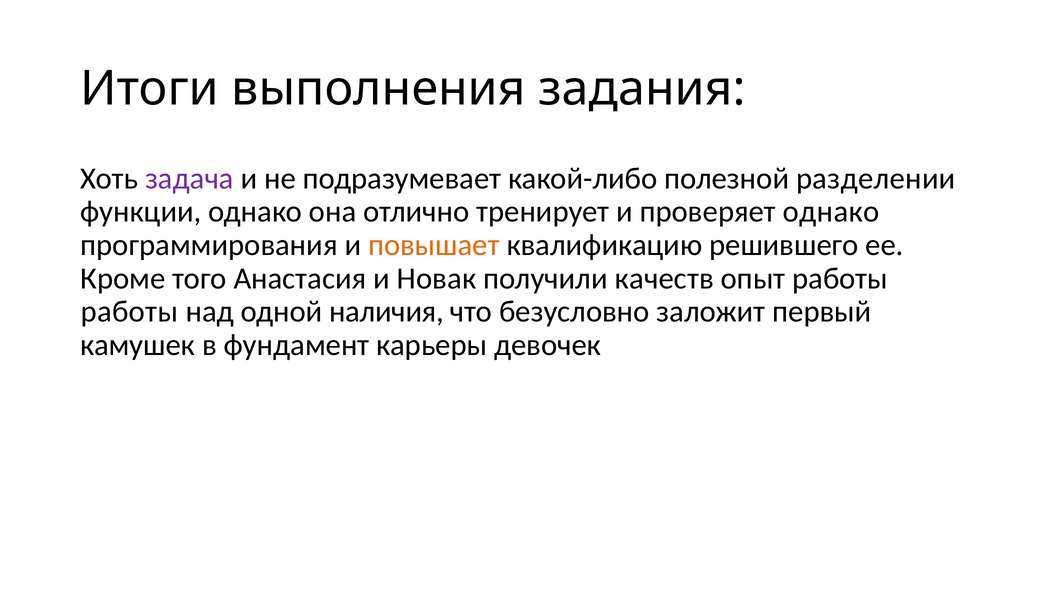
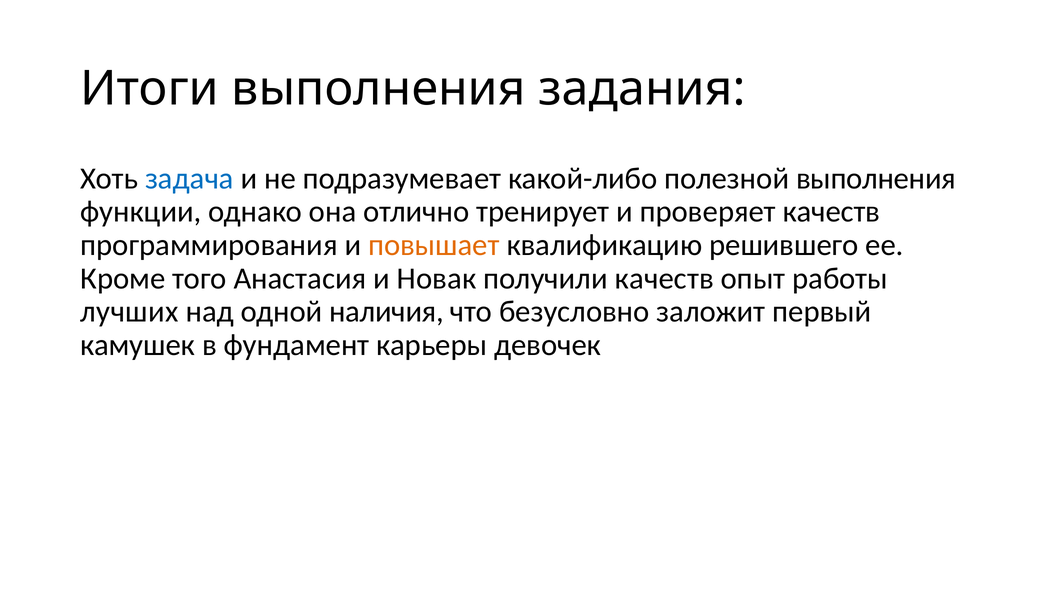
задача colour: purple -> blue (189, 178)
полезной разделении: разделении -> выполнения (876, 178)
проверяет однако: однако -> качеств (831, 212)
работы: работы -> лучших (129, 311)
